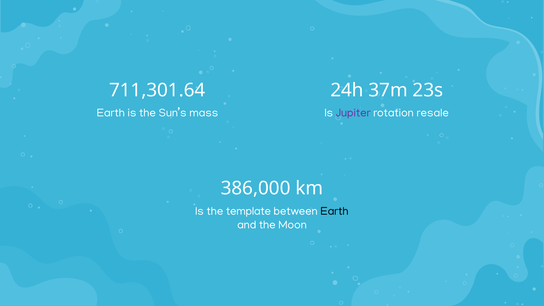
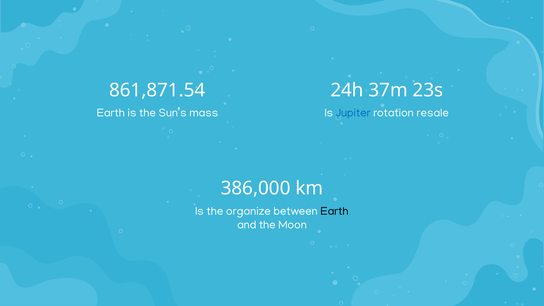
711,301.64: 711,301.64 -> 861,871.54 (157, 90)
Jupiter colour: purple -> blue (353, 113)
template: template -> organize (248, 211)
